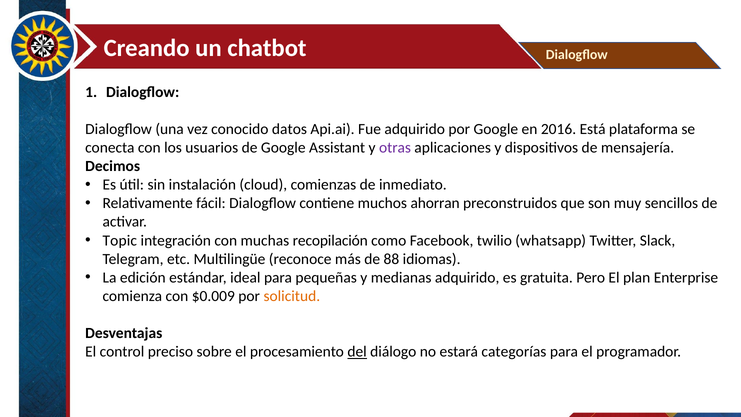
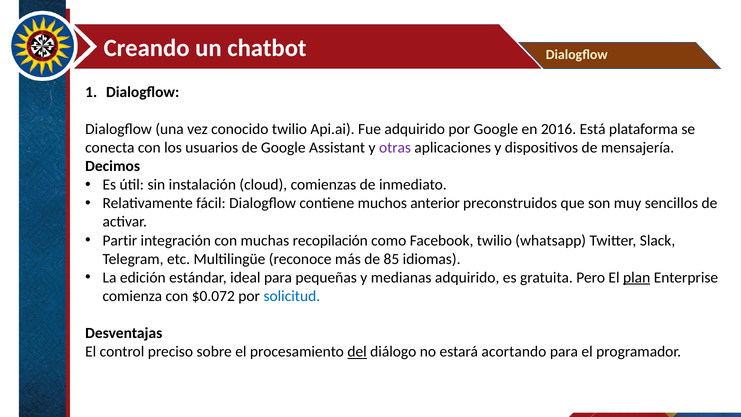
conocido datos: datos -> twilio (289, 129)
ahorran: ahorran -> anterior (435, 203)
Topic: Topic -> Partir (120, 240)
88: 88 -> 85 (391, 259)
plan underline: none -> present (637, 277)
$0.009: $0.009 -> $0.072 (213, 296)
solicitud colour: orange -> blue (292, 296)
categorías: categorías -> acortando (514, 352)
